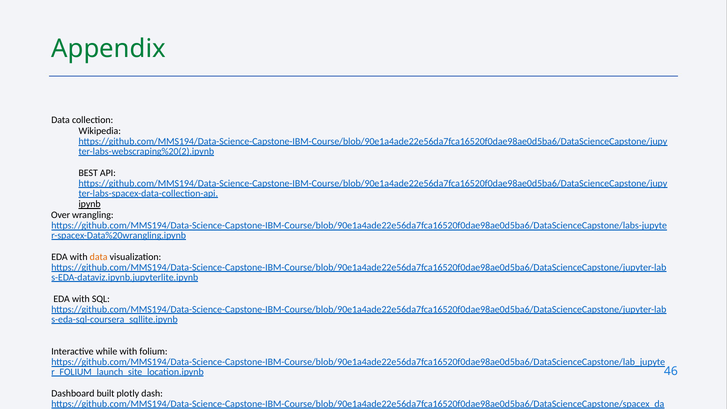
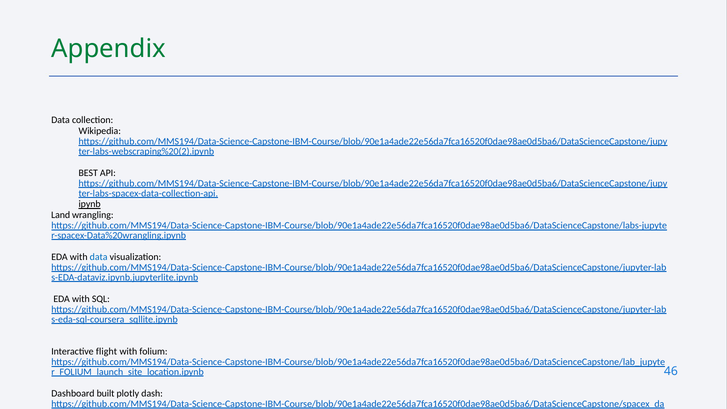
Over: Over -> Land (61, 215)
data colour: orange -> blue (99, 257)
while: while -> flight (107, 351)
